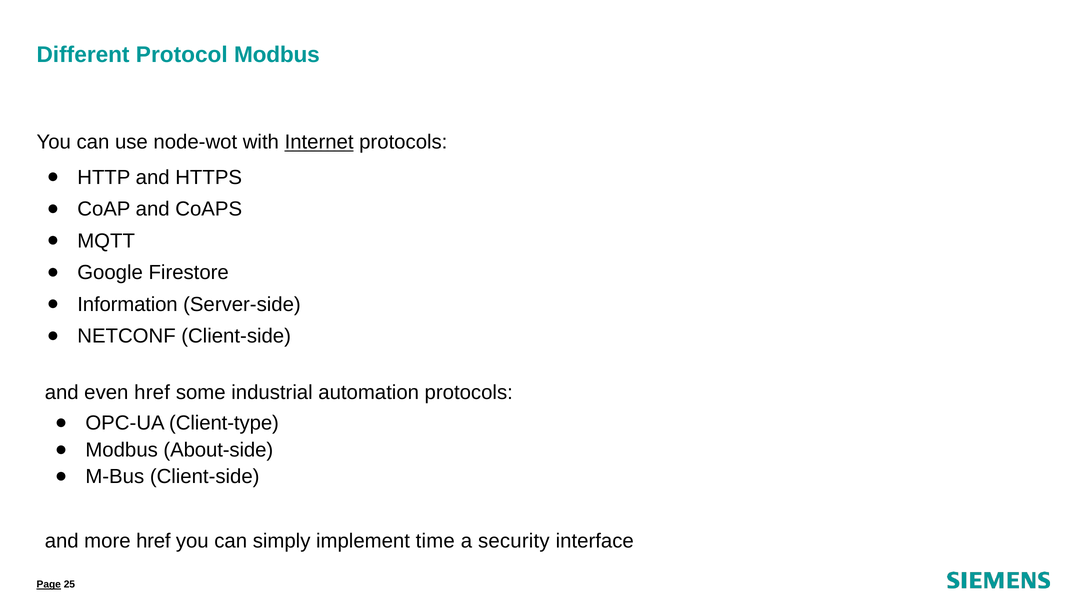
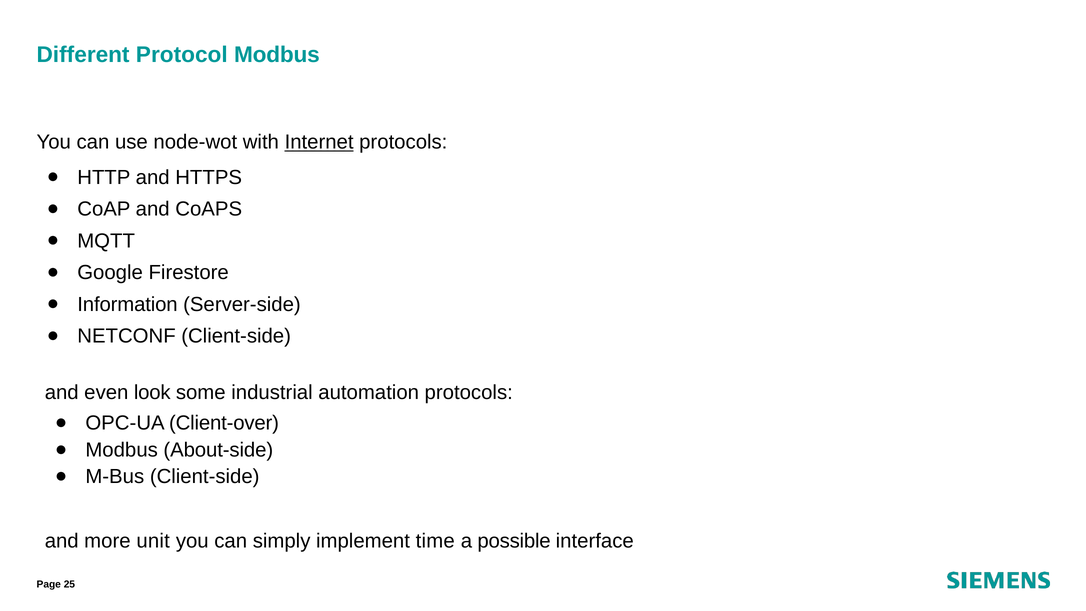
even href: href -> look (152, 393)
Client-type: Client-type -> Client-over (224, 423)
more href: href -> unit (153, 541)
security: security -> possible (514, 541)
Page underline: present -> none (49, 584)
